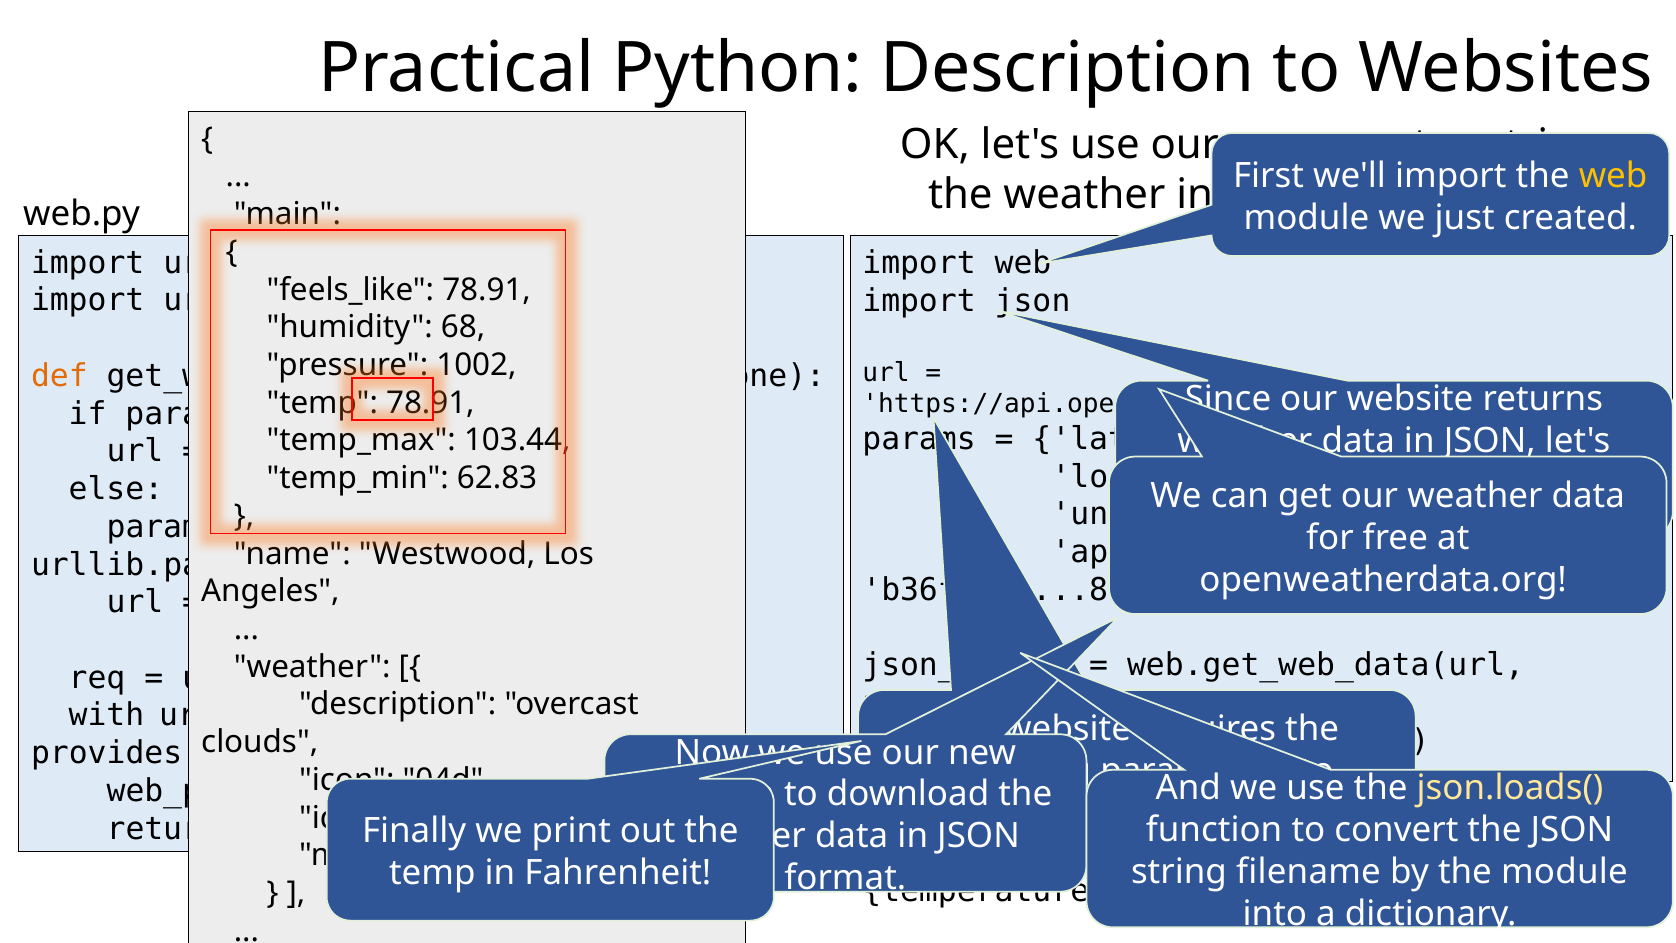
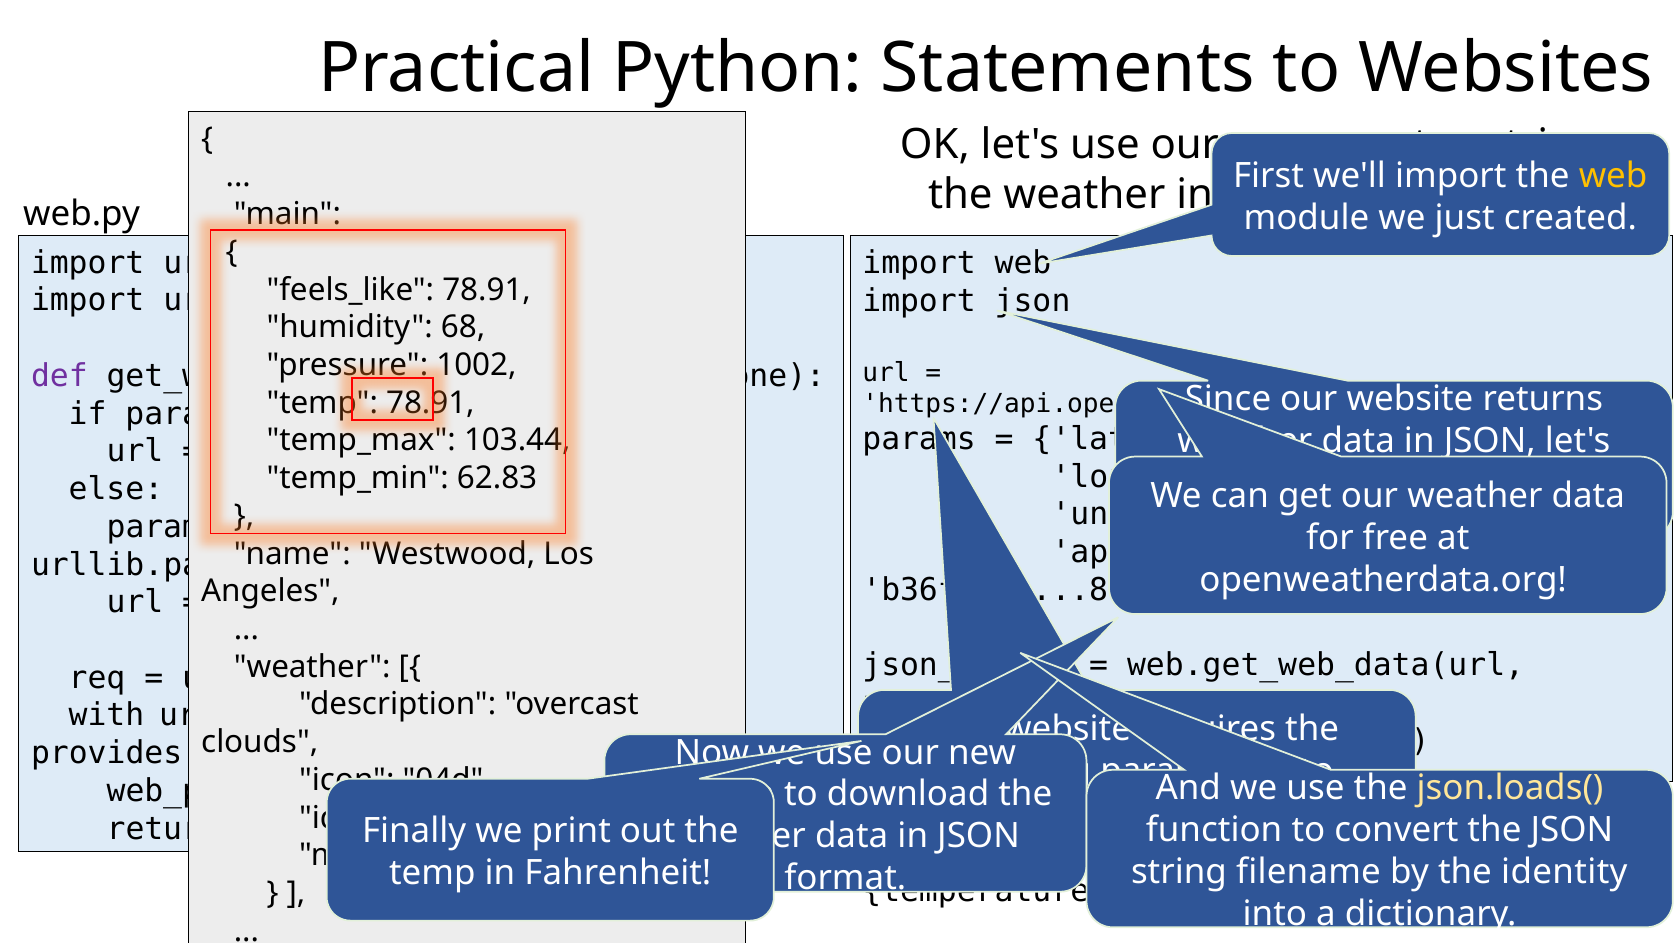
Python Description: Description -> Statements (1068, 69)
def colour: orange -> purple (59, 376)
the module: module -> identity (1564, 872)
